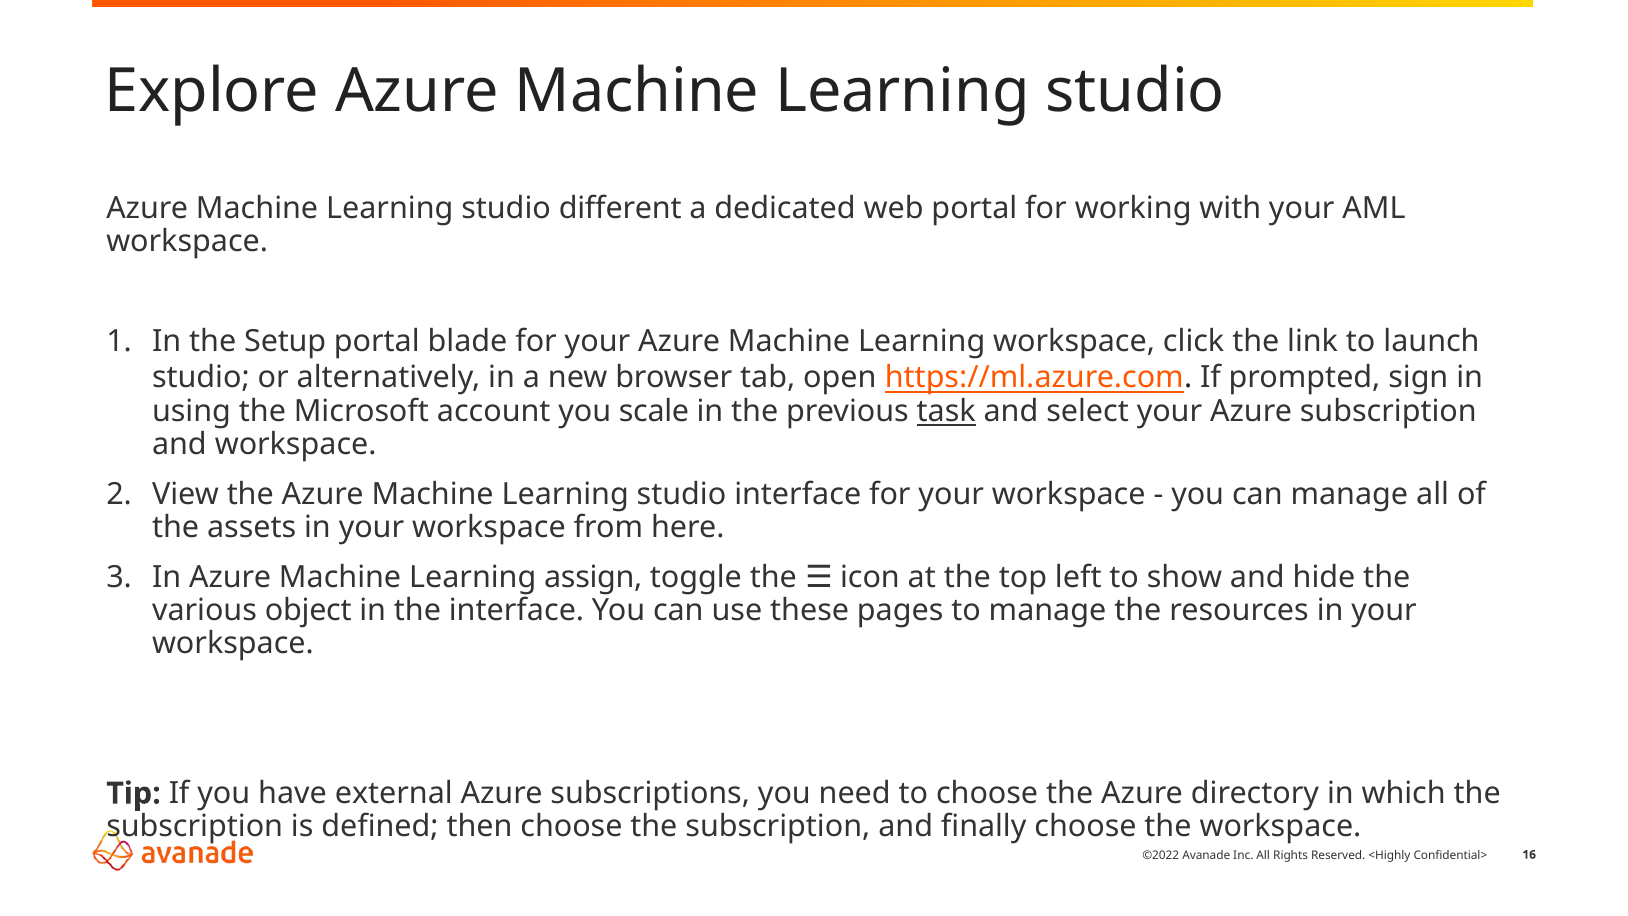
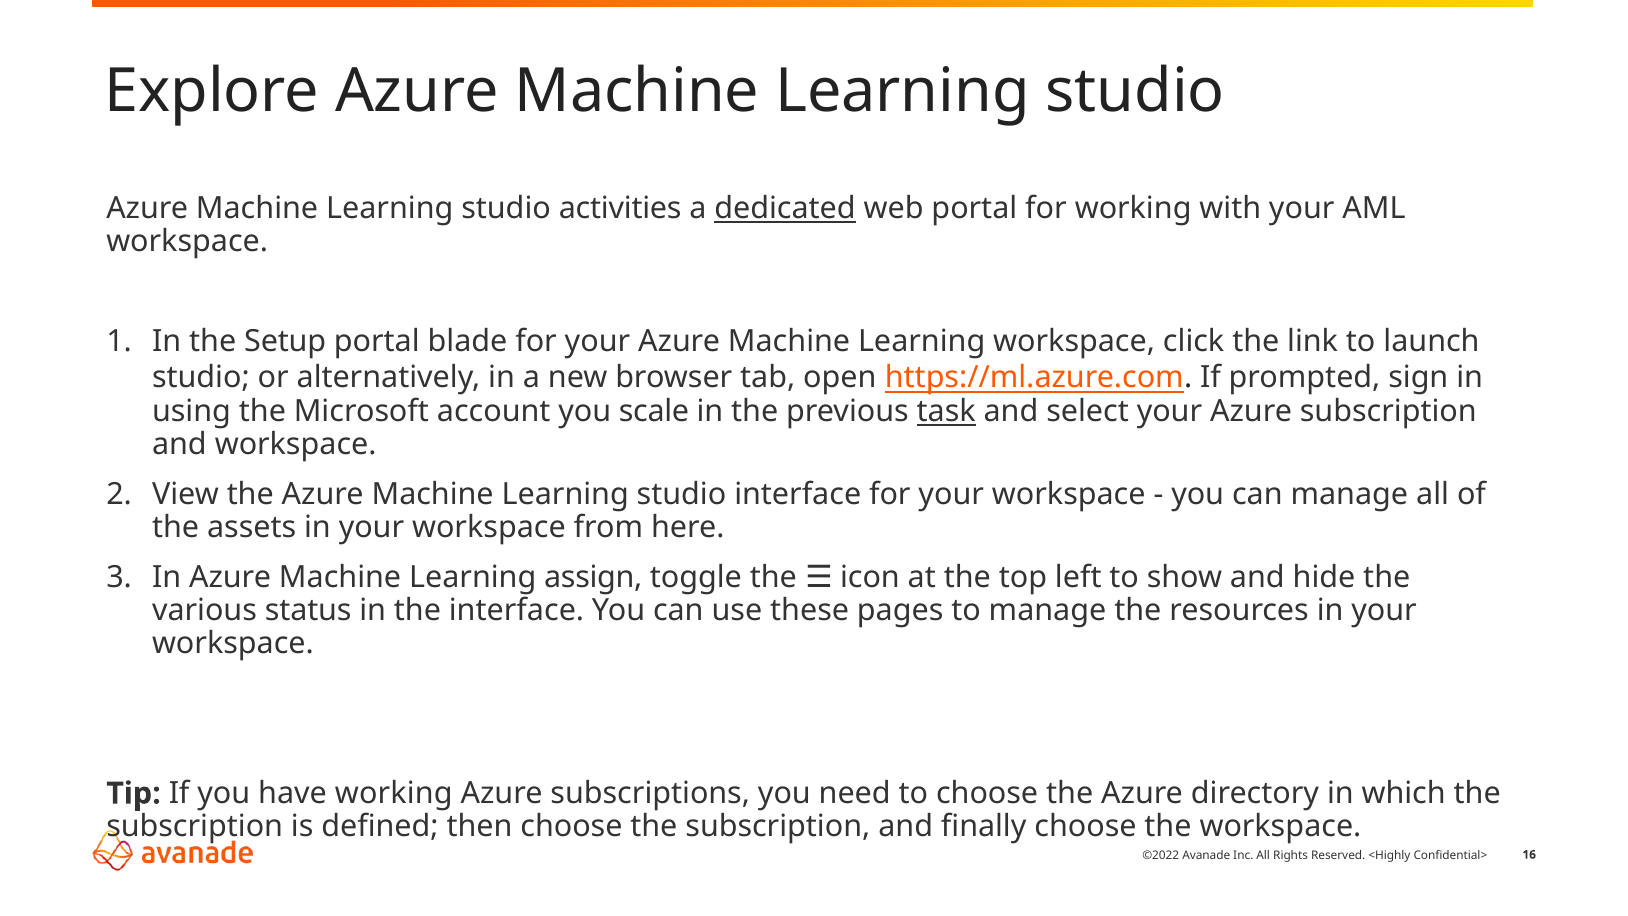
different: different -> activities (620, 209)
dedicated underline: none -> present (785, 209)
object: object -> status (308, 611)
have external: external -> working (394, 793)
